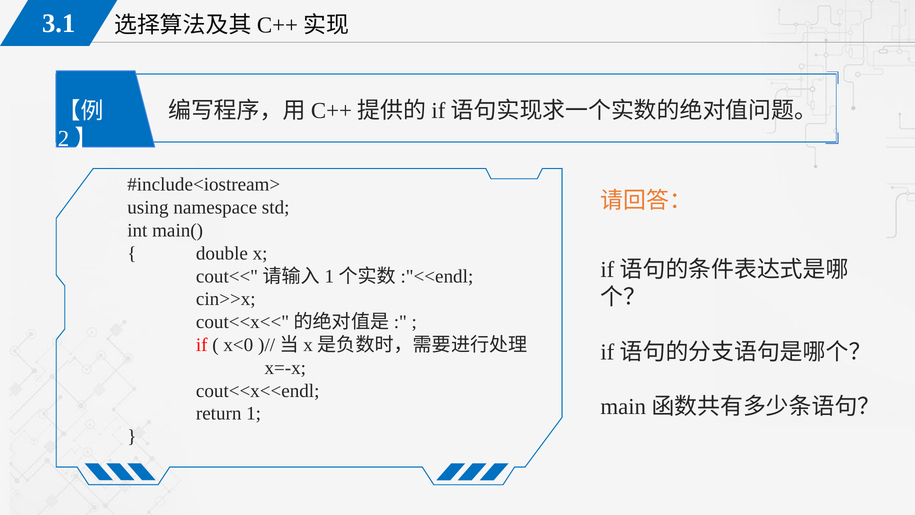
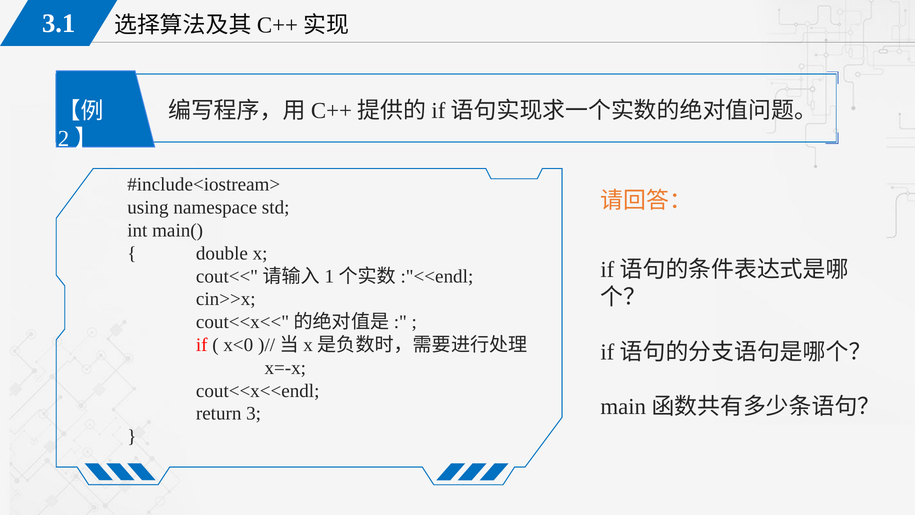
1: 1 -> 3 (254, 413)
